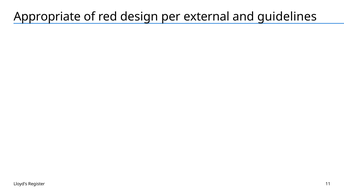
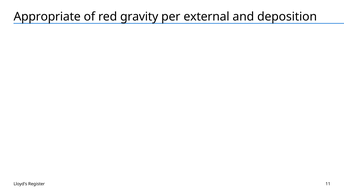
design: design -> gravity (139, 17)
guidelines: guidelines -> deposition (287, 17)
